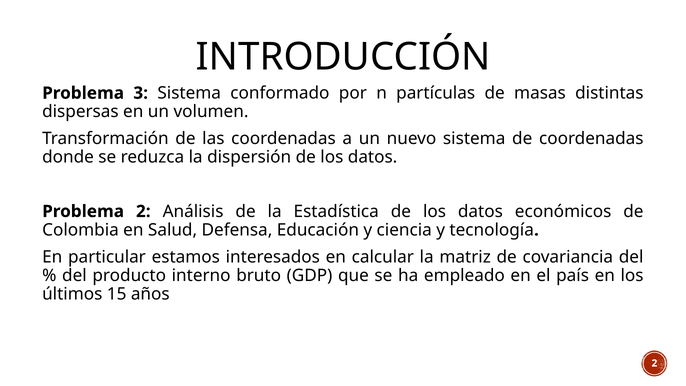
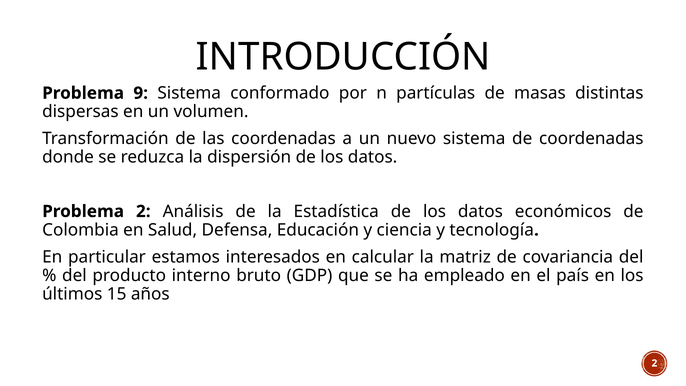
3: 3 -> 9 (141, 93)
